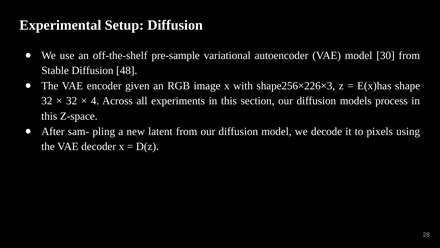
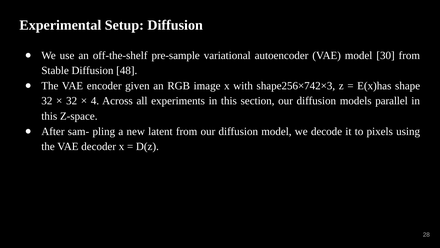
shape256×226×3: shape256×226×3 -> shape256×742×3 (296, 86)
process: process -> parallel (392, 101)
